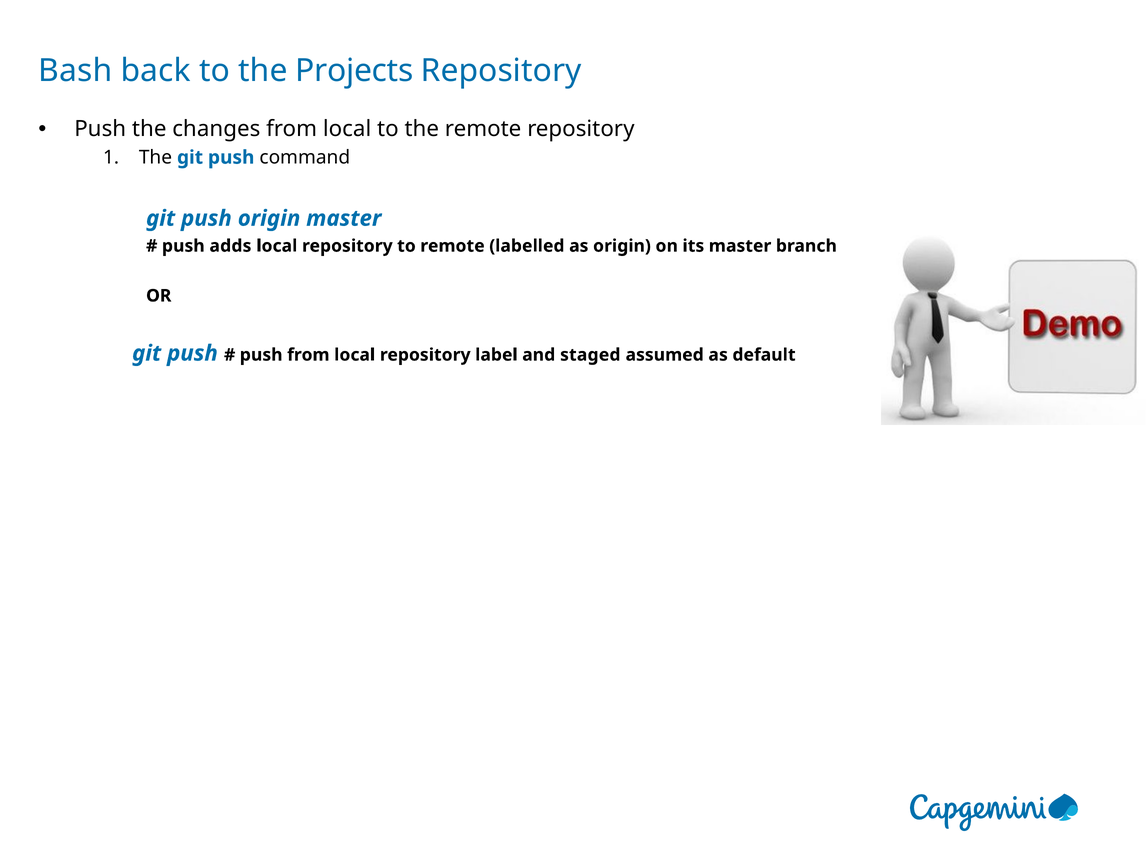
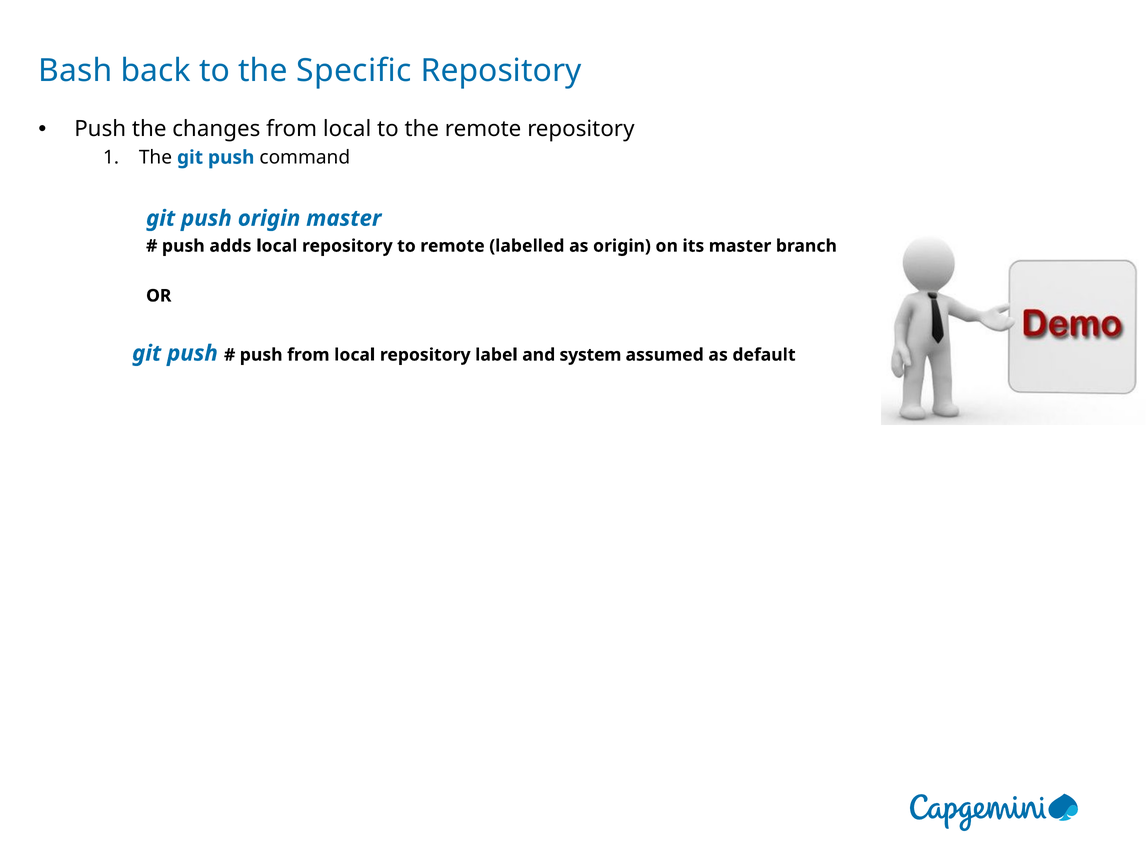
Projects: Projects -> Specific (354, 71)
staged: staged -> system (590, 355)
